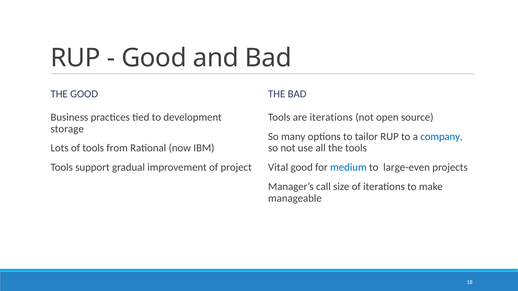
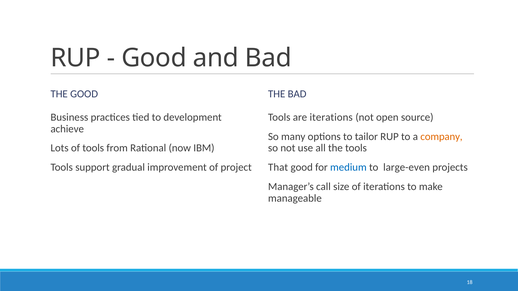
storage: storage -> achieve (67, 129)
company colour: blue -> orange (441, 137)
Vital: Vital -> That (278, 167)
